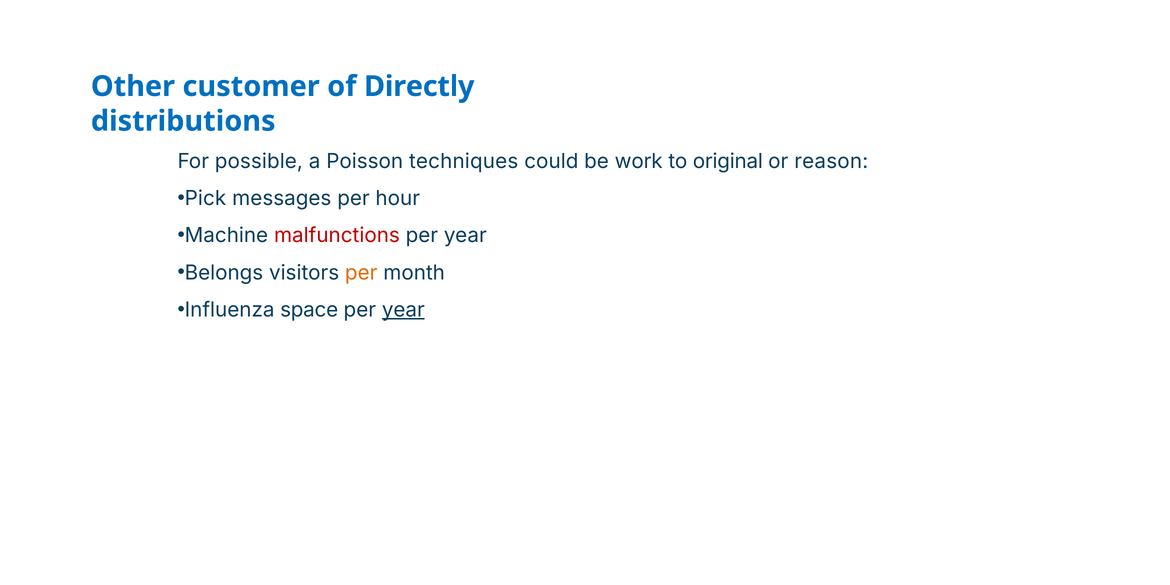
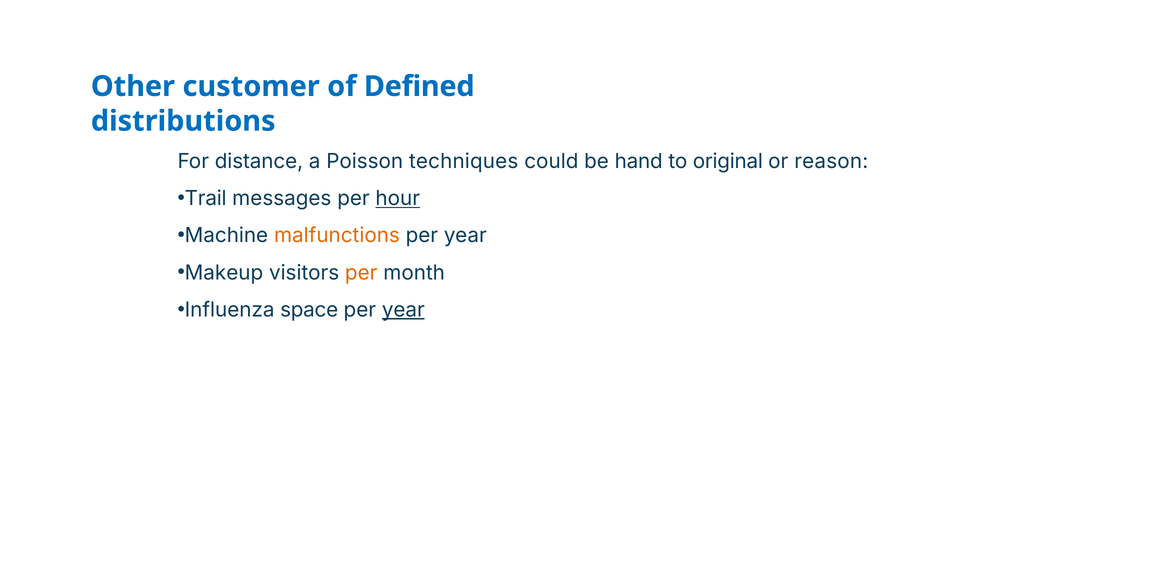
Directly: Directly -> Defined (419, 86)
possible: possible -> distance (259, 161)
work: work -> hand (639, 161)
Pick: Pick -> Trail (206, 199)
hour underline: none -> present (398, 199)
malfunctions colour: red -> orange (337, 236)
Belongs: Belongs -> Makeup (224, 273)
